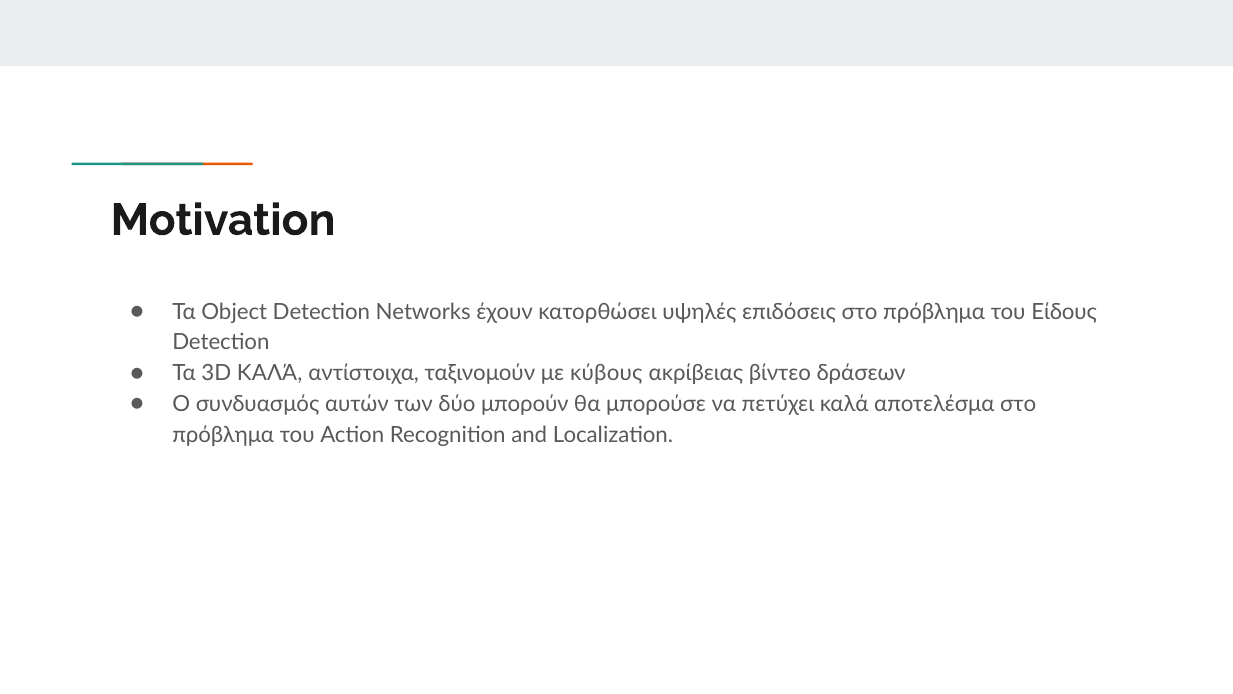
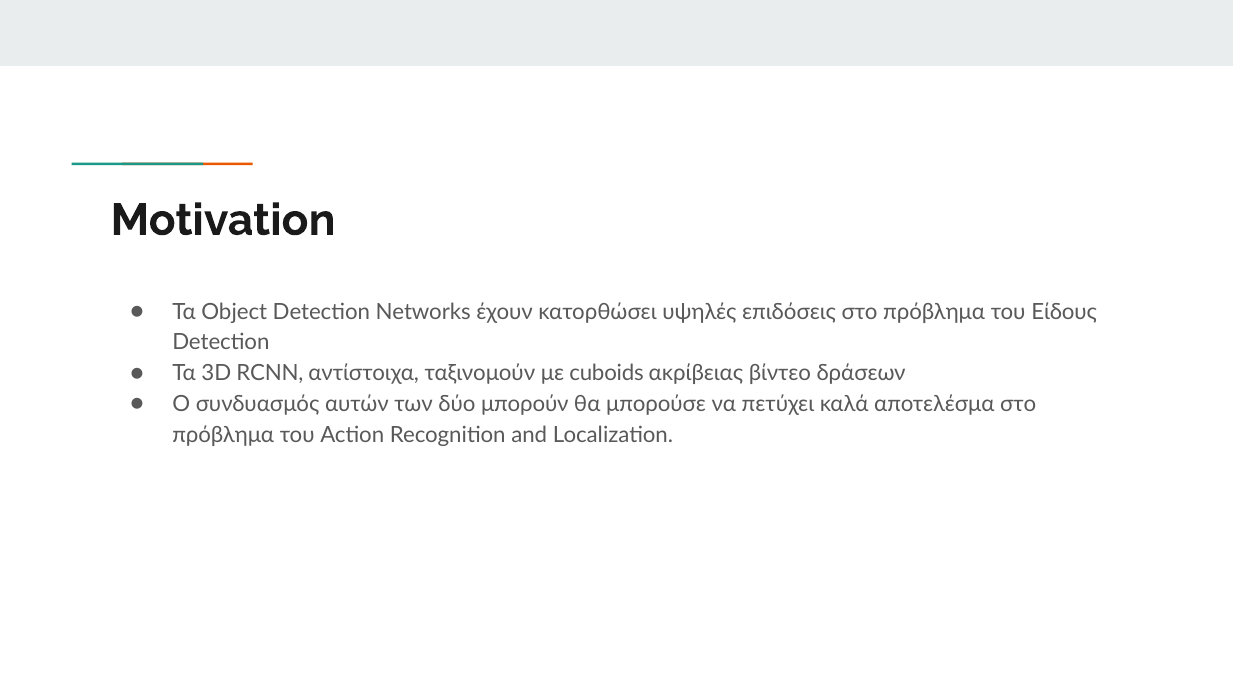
3D ΚΑΛΆ: ΚΑΛΆ -> RCNN (270, 373)
κύβους: κύβους -> cuboids (607, 373)
